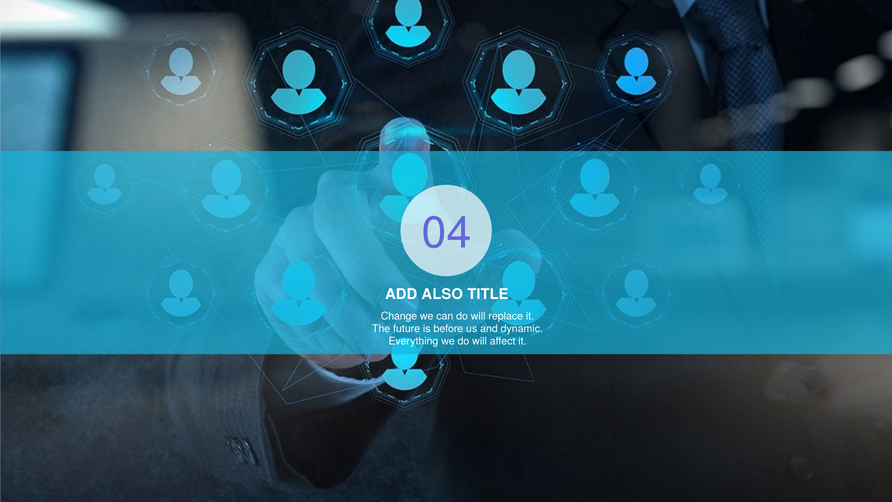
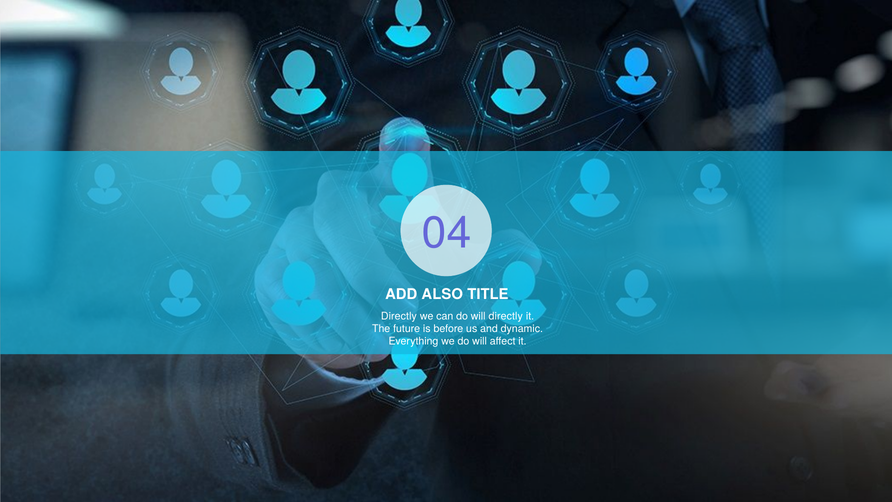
Change: Change -> Directly (399, 316)
will replace: replace -> directly (506, 316)
